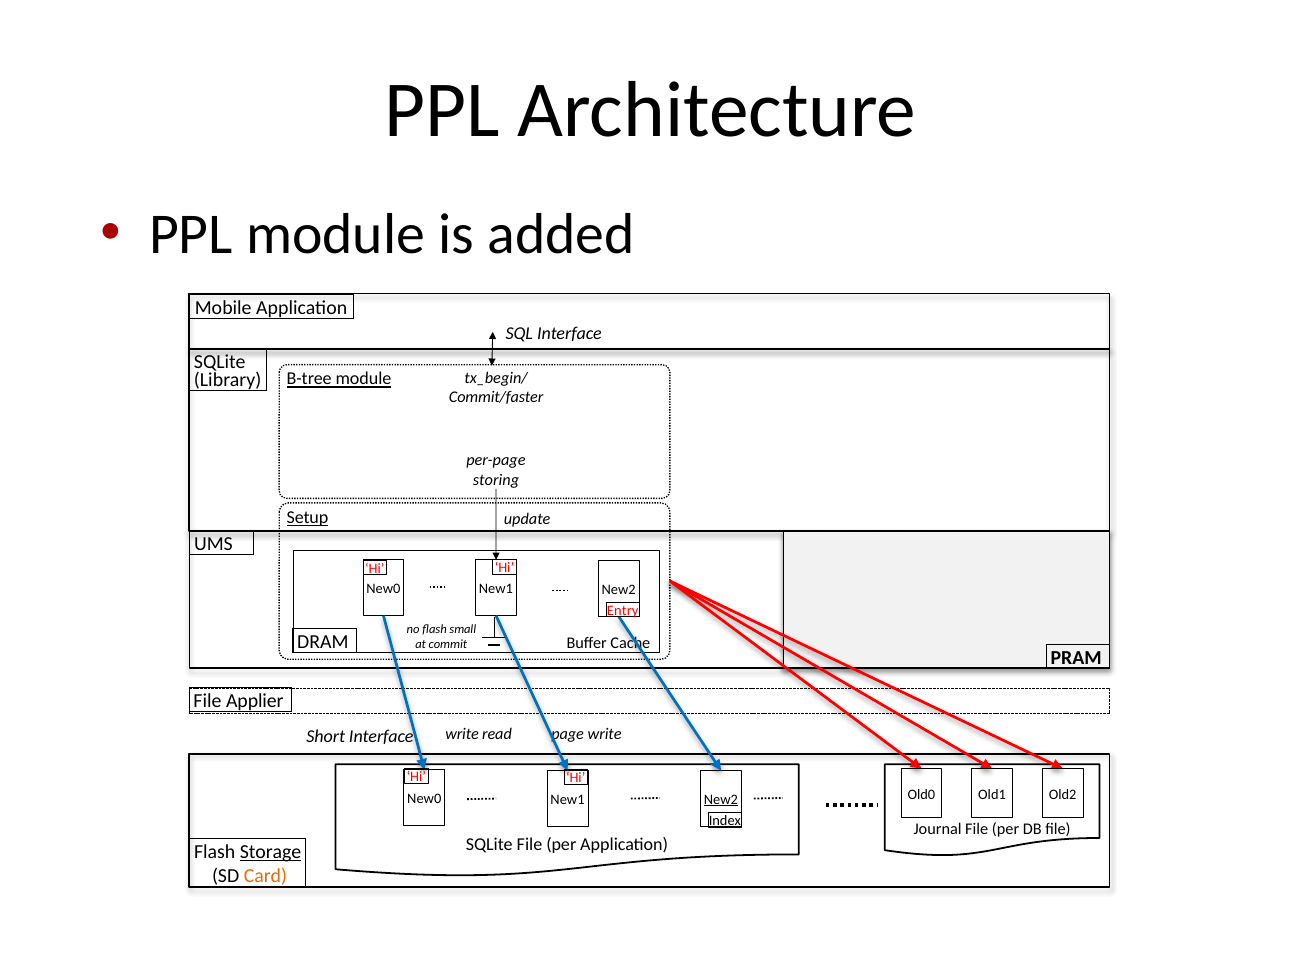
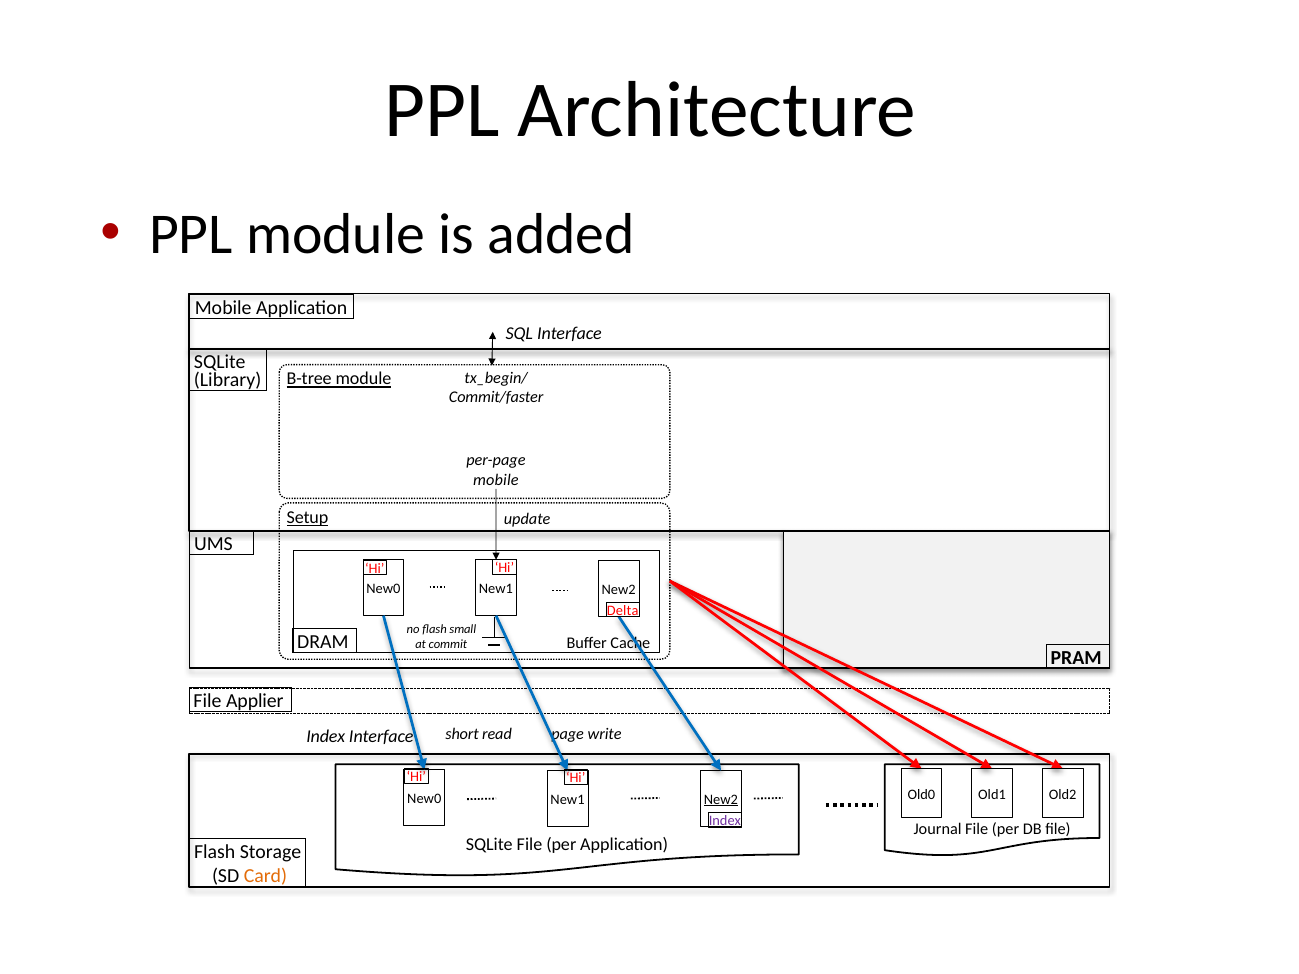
storing: storing -> mobile (496, 480)
Entry: Entry -> Delta (623, 611)
write: write -> short (462, 734)
Short: Short -> Index (326, 736)
Index colour: black -> purple (725, 821)
Storage underline: present -> none (271, 852)
